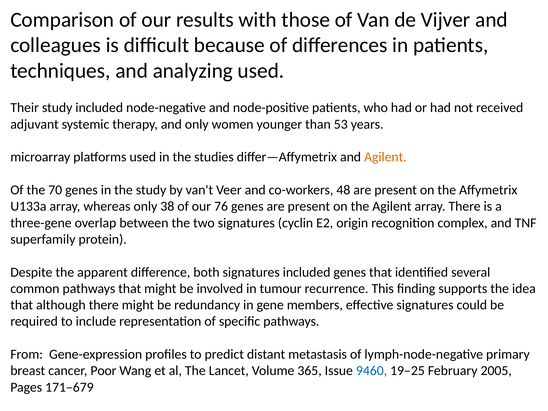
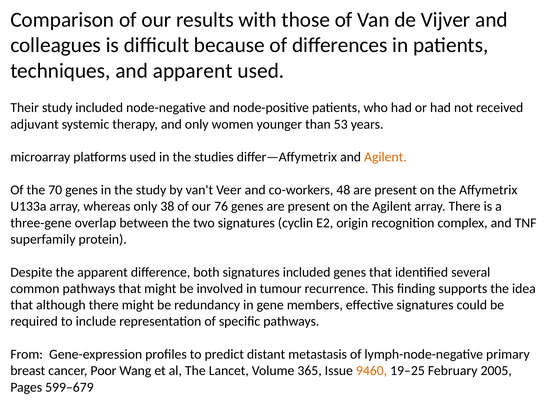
and analyzing: analyzing -> apparent (193, 71)
9460 colour: blue -> orange (372, 371)
171–679: 171–679 -> 599–679 (69, 387)
